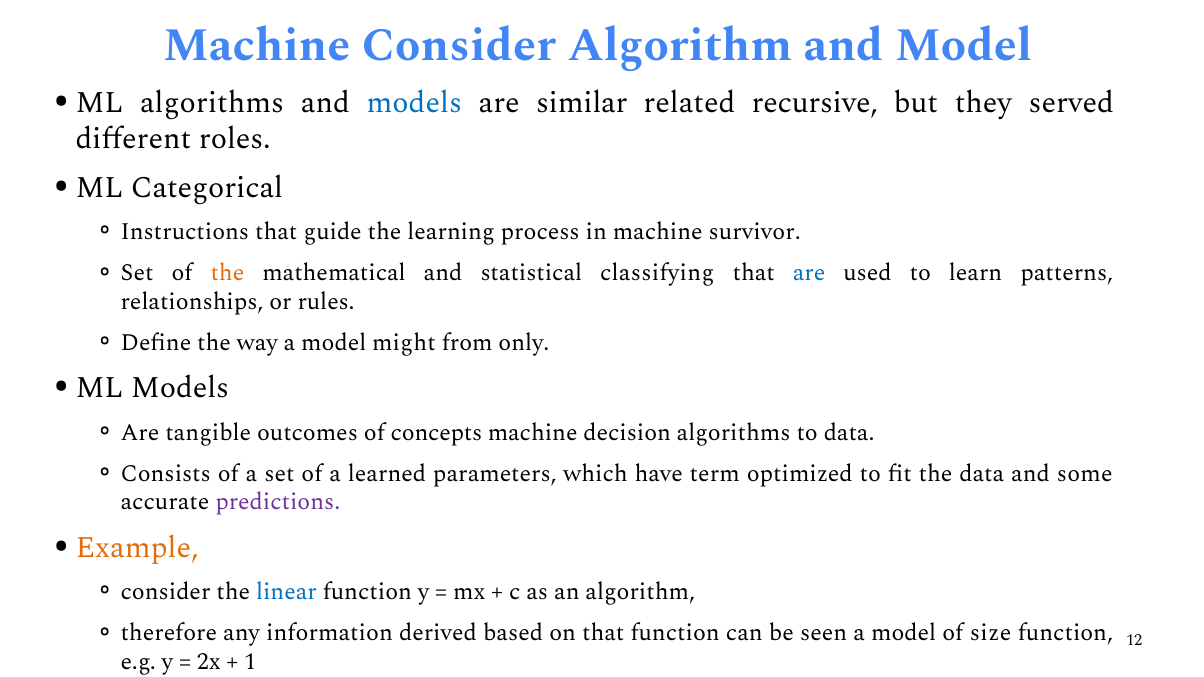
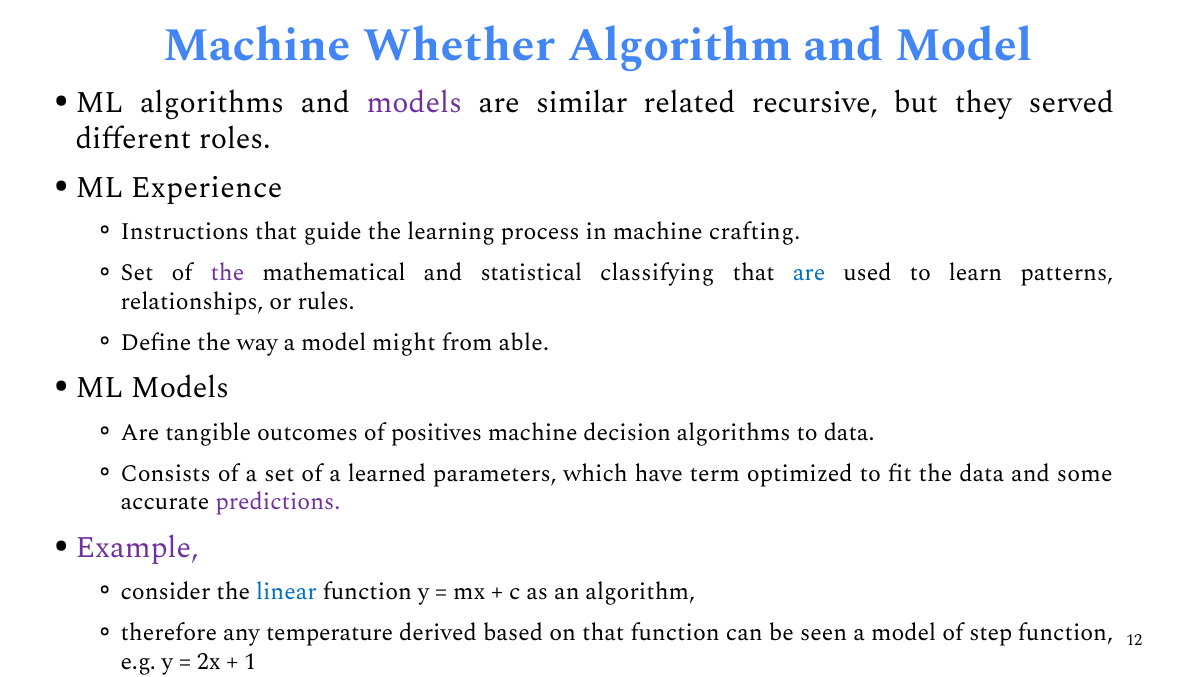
Machine Consider: Consider -> Whether (459, 45)
models colour: blue -> purple (414, 102)
Categorical: Categorical -> Experience (207, 187)
survivor: survivor -> crafting (755, 232)
the colour: orange -> purple (227, 273)
only: only -> able (524, 343)
concepts: concepts -> positives (437, 432)
Example colour: orange -> purple (137, 547)
information: information -> temperature (330, 633)
size: size -> step (991, 633)
